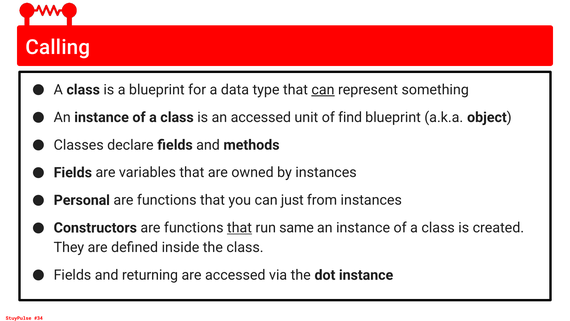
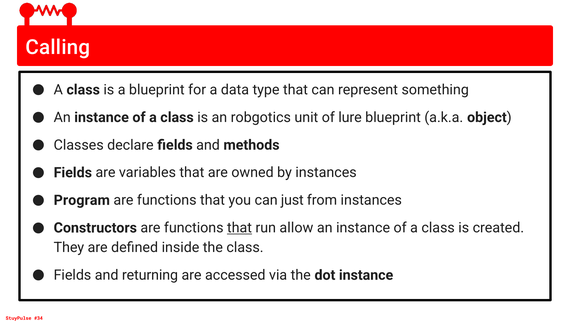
can underline: present -> none (323, 90)
an accessed: accessed -> robgotics (261, 117)
find: find -> lure (350, 117)
Personal: Personal -> Program (82, 200)
same: same -> allow (296, 228)
